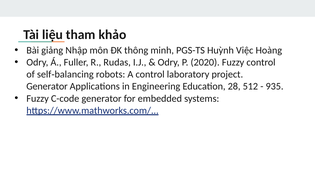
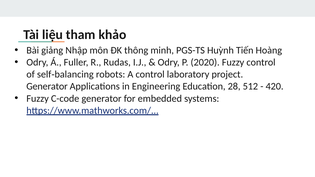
Việc: Việc -> Tiến (245, 50)
935: 935 -> 420 (275, 86)
